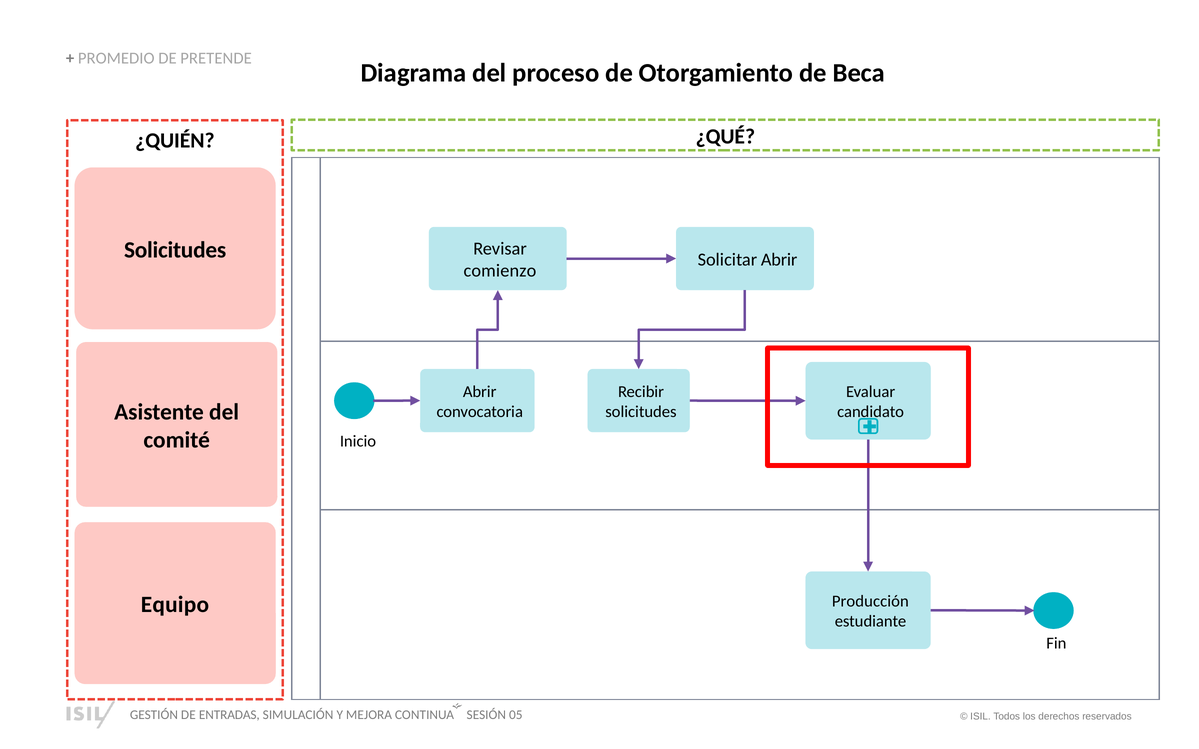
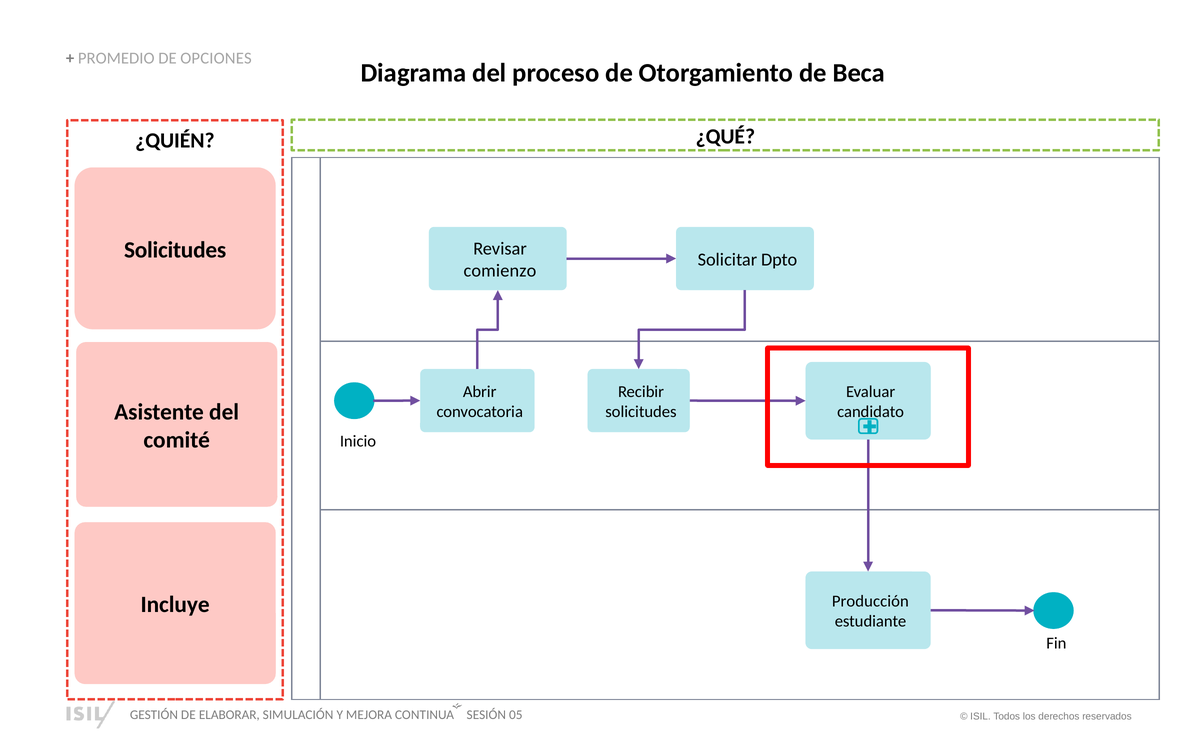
PRETENDE: PRETENDE -> OPCIONES (216, 58)
Solicitar Abrir: Abrir -> Dpto (779, 260)
Equipo: Equipo -> Incluye (175, 605)
ENTRADAS: ENTRADAS -> ELABORAR (229, 715)
